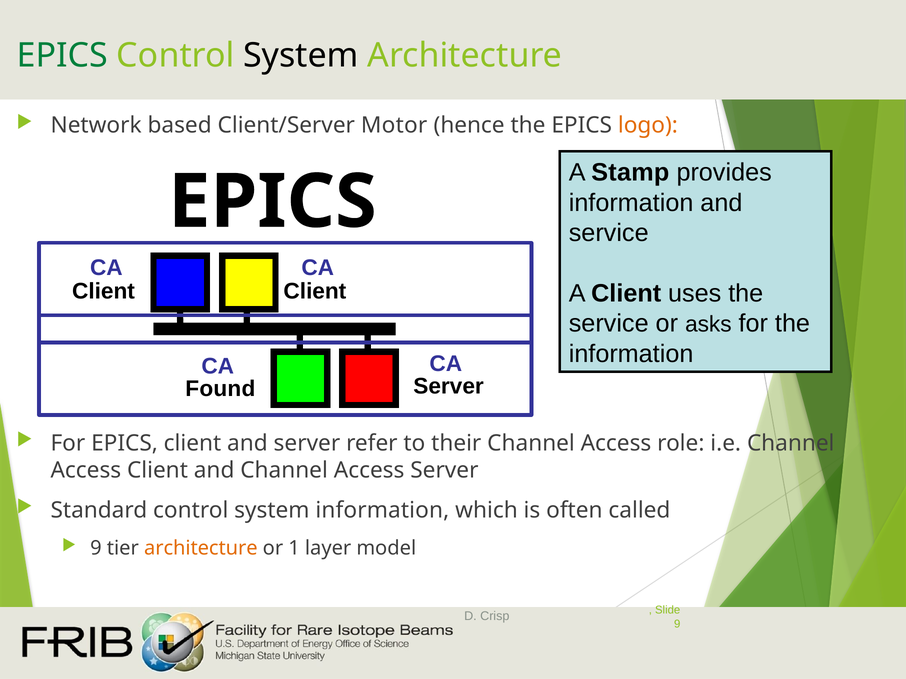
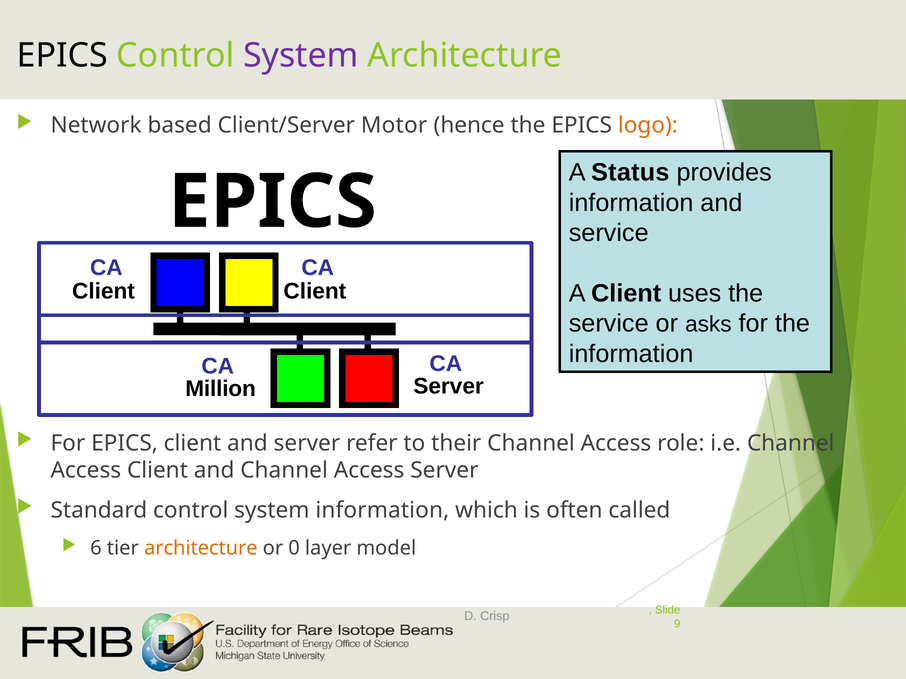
EPICS colour: green -> black (62, 56)
System colour: black -> purple (301, 56)
Stamp: Stamp -> Status (630, 173)
Found: Found -> Million (221, 389)
9: 9 -> 6 (96, 549)
1: 1 -> 0 (294, 549)
